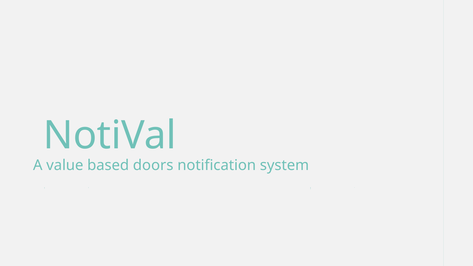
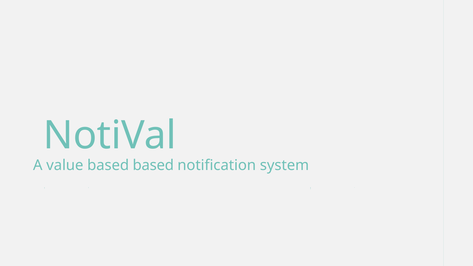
based doors: doors -> based (153, 165)
